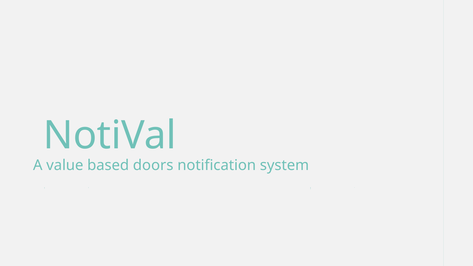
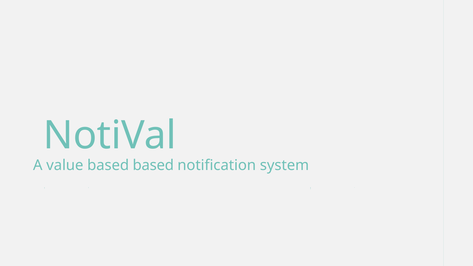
based doors: doors -> based (153, 165)
